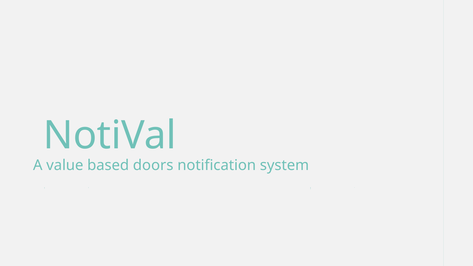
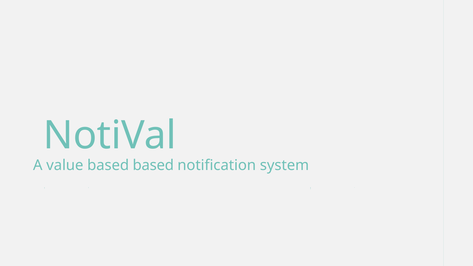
based doors: doors -> based (153, 165)
